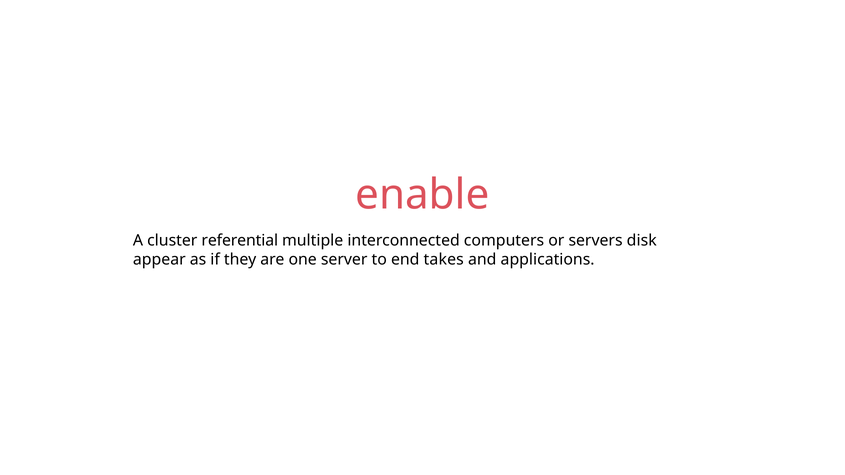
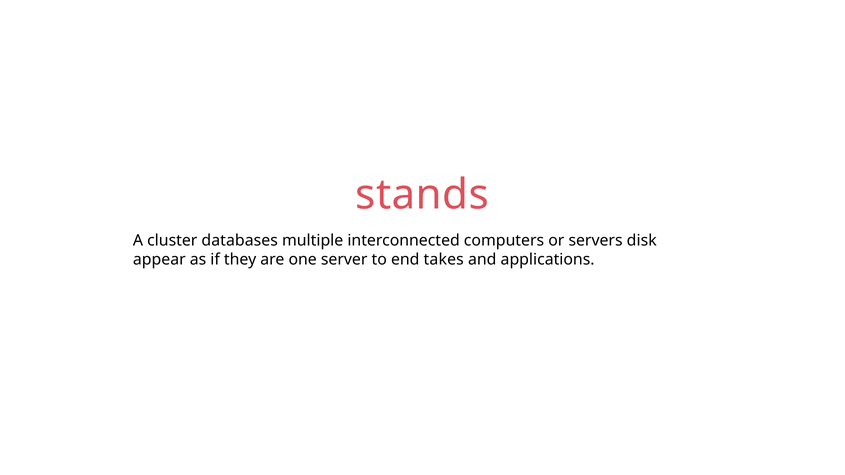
enable: enable -> stands (422, 195)
referential: referential -> databases (240, 241)
